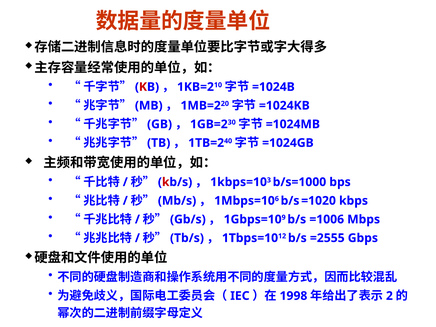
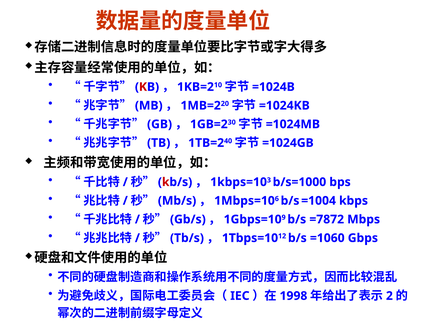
=1020: =1020 -> =1004 (319, 201)
=1006: =1006 -> =7872 (327, 219)
=2555: =2555 -> =1060 (327, 238)
